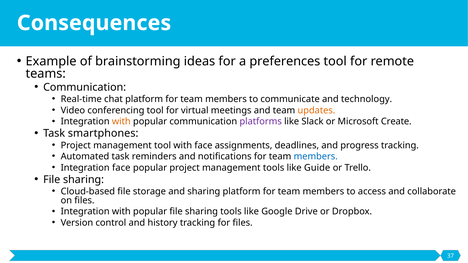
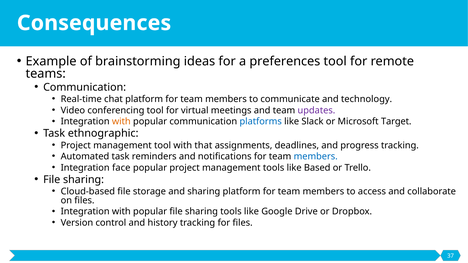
updates colour: orange -> purple (316, 110)
platforms colour: purple -> blue (261, 122)
Create: Create -> Target (396, 122)
smartphones: smartphones -> ethnographic (103, 134)
with face: face -> that (203, 145)
Guide: Guide -> Based (317, 168)
